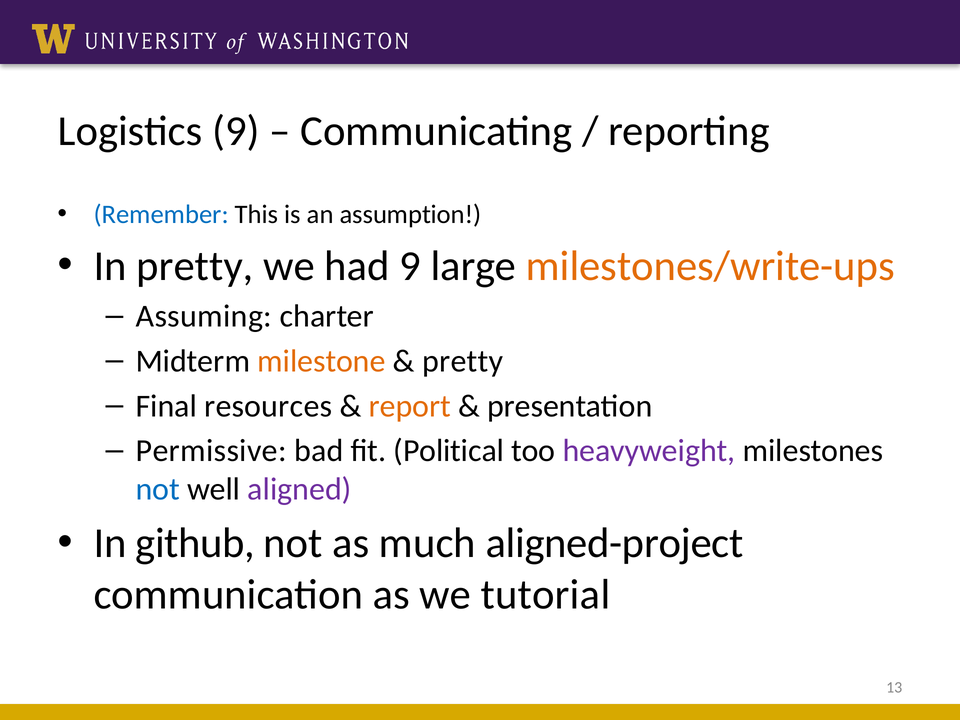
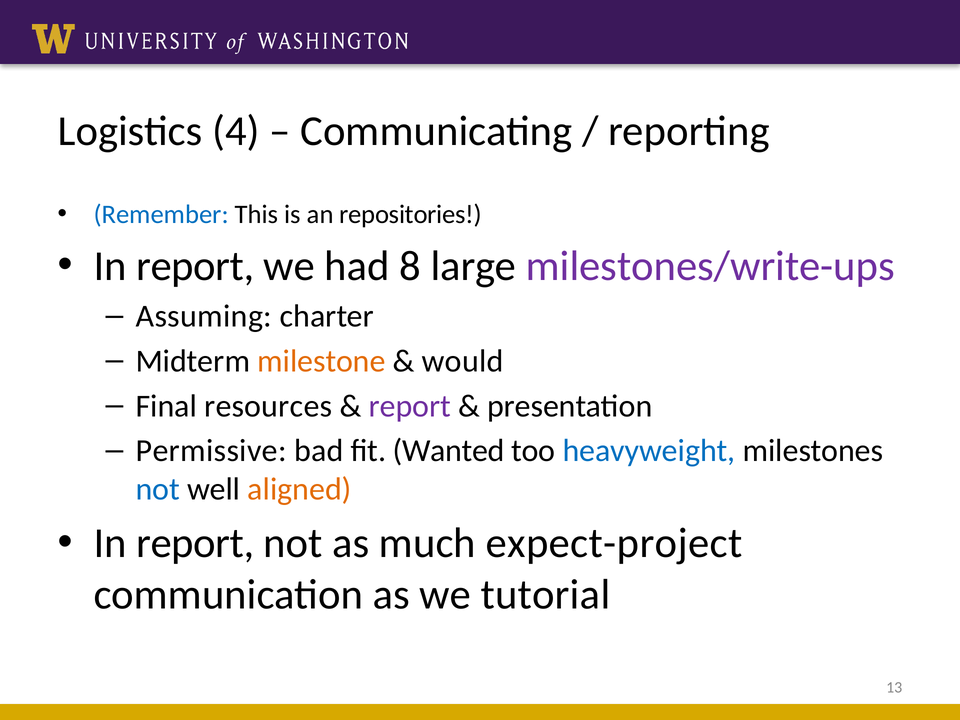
Logistics 9: 9 -> 4 (236, 131)
assumption: assumption -> repositories (411, 215)
pretty: pretty -> report (195, 266)
had 9: 9 -> 8 (410, 266)
milestones/write-ups colour: orange -> purple (710, 266)
pretty: pretty -> would (463, 361)
report colour: orange -> purple (410, 406)
Political: Political -> Wanted (449, 451)
heavyweight colour: purple -> blue (649, 451)
aligned colour: purple -> orange (300, 489)
github: github -> report (195, 543)
aligned-project: aligned-project -> expect-project (614, 543)
